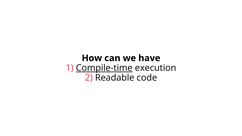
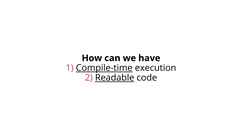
Readable underline: none -> present (115, 78)
